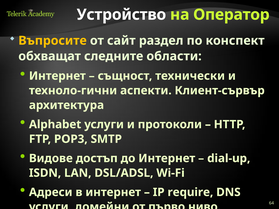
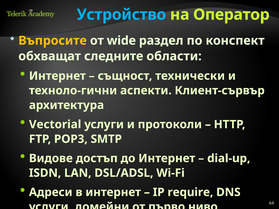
Устройство colour: white -> light blue (121, 15)
сайт: сайт -> wide (121, 41)
Alphabet: Alphabet -> Vectorial (55, 125)
